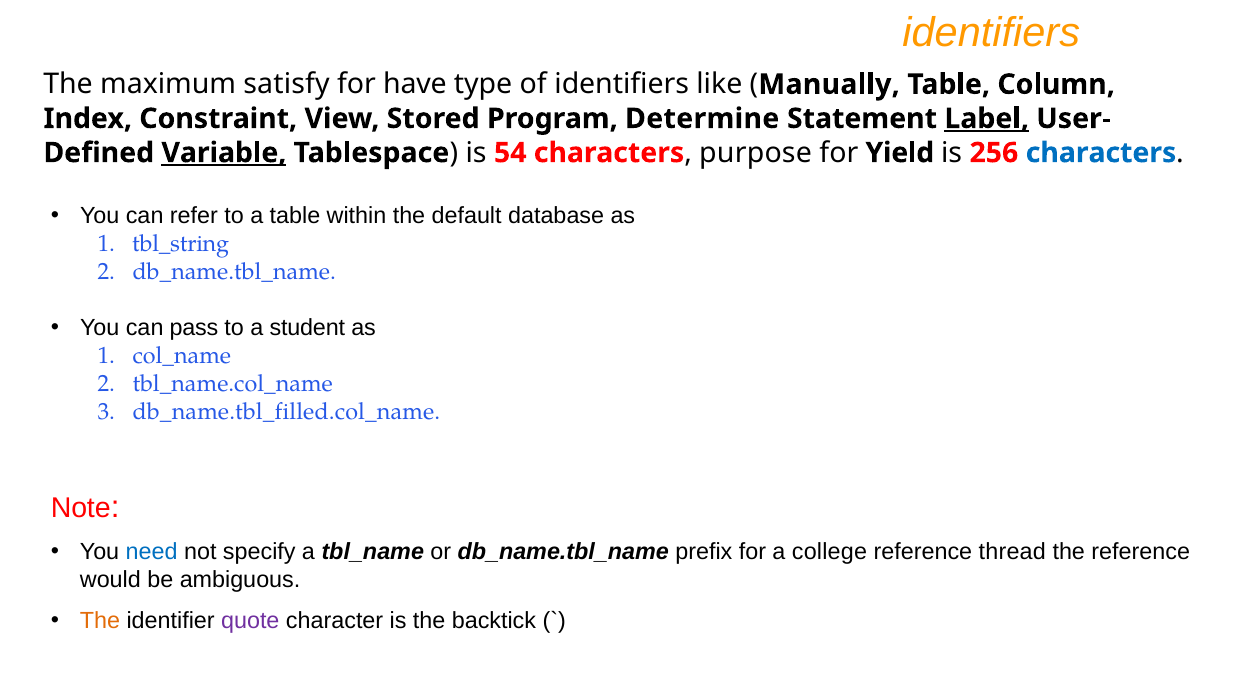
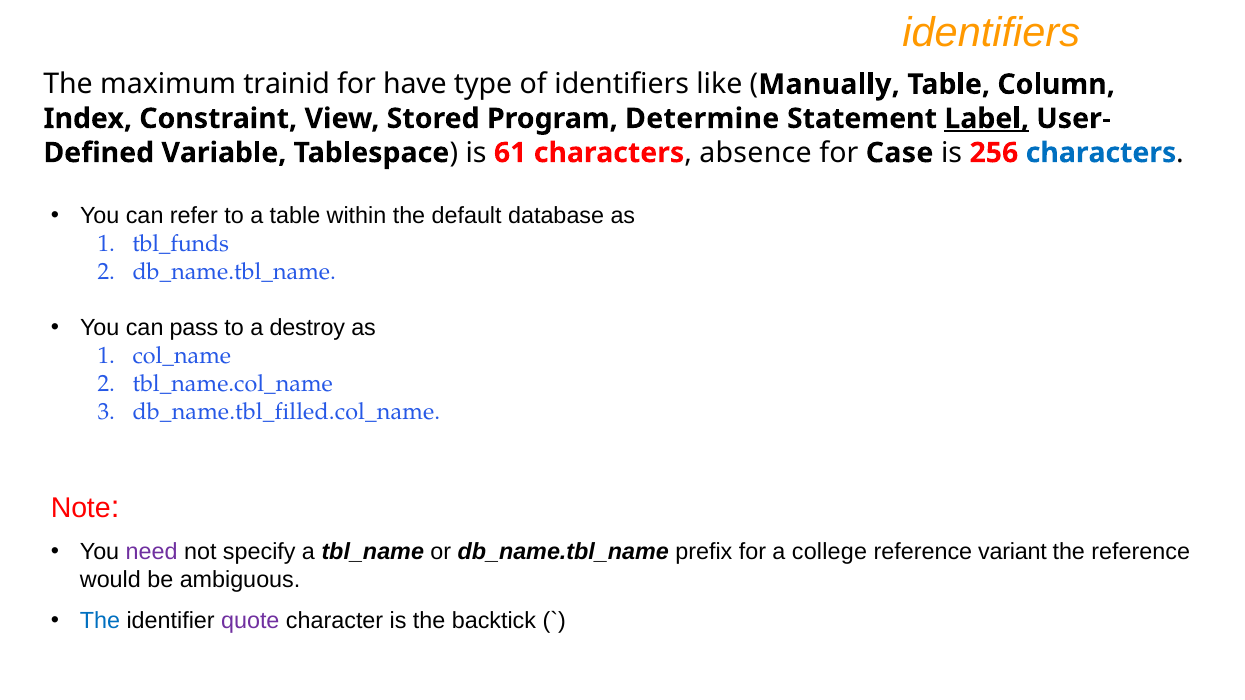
satisfy: satisfy -> trainid (287, 84)
Variable underline: present -> none (224, 153)
54: 54 -> 61 (510, 153)
purpose: purpose -> absence (756, 153)
Yield: Yield -> Case (900, 153)
tbl_string: tbl_string -> tbl_funds (181, 244)
student: student -> destroy (307, 328)
need colour: blue -> purple (152, 552)
thread: thread -> variant (1013, 552)
The colour: orange -> blue (100, 621)
